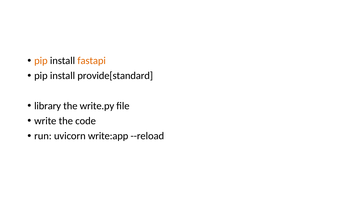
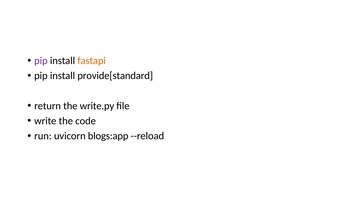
pip colour: orange -> purple (41, 61)
library: library -> return (48, 106)
write:app: write:app -> blogs:app (108, 136)
